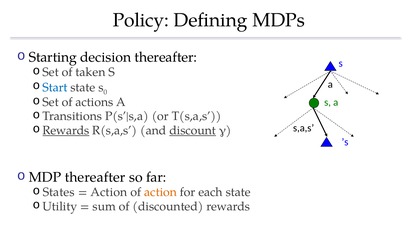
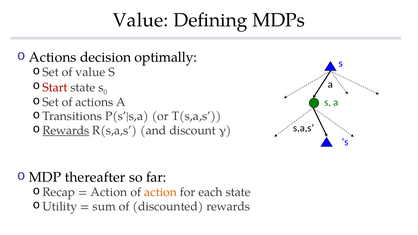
Policy: Policy -> Value (141, 20)
Starting: Starting -> Actions (53, 57)
decision thereafter: thereafter -> optimally (166, 57)
of taken: taken -> value (90, 72)
Start colour: blue -> red (55, 88)
discount underline: present -> none (193, 130)
States: States -> Recap (59, 192)
